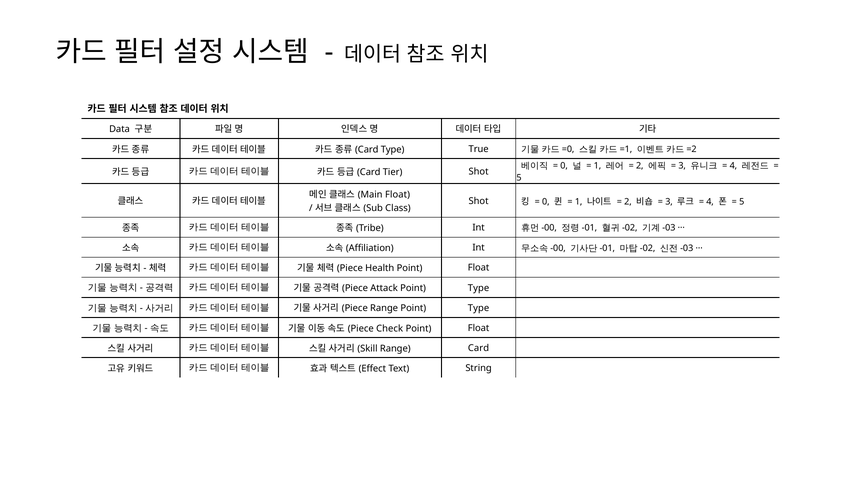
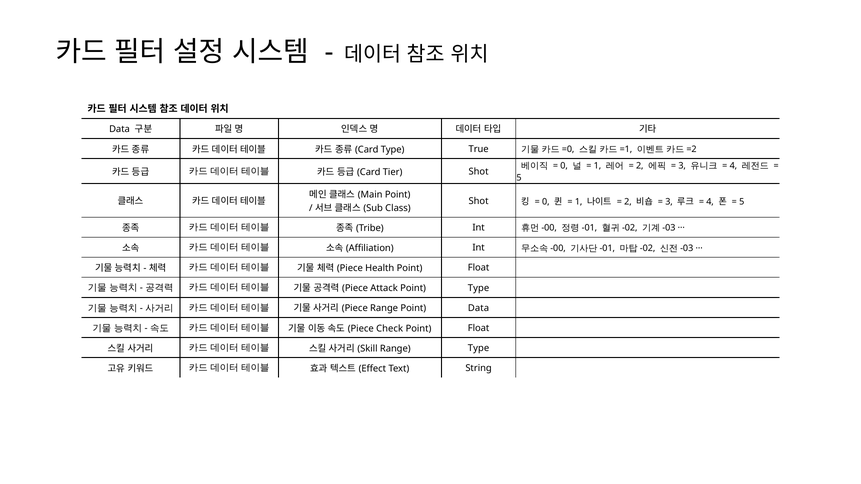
Float: Float -> Point (398, 195)
Range Point Type: Type -> Data (479, 308)
Range Card: Card -> Type (479, 348)
